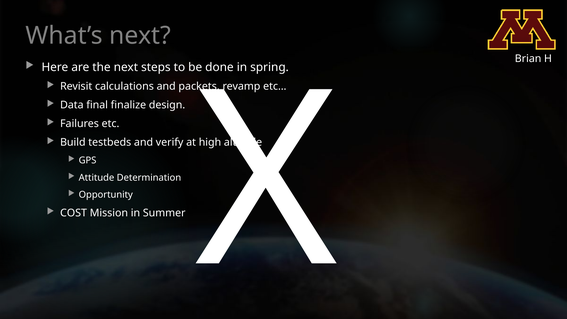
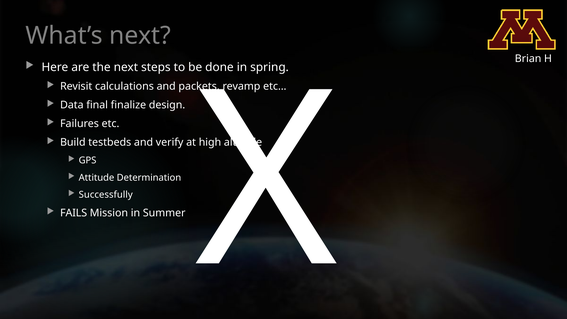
Opportunity: Opportunity -> Successfully (106, 195)
COST: COST -> FAILS (74, 213)
